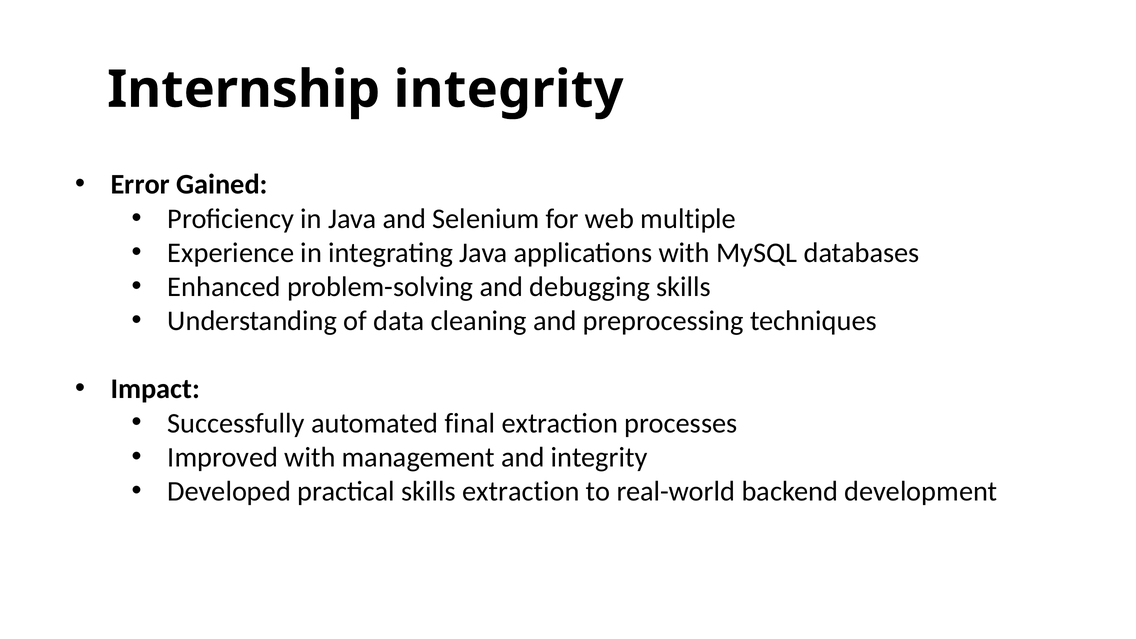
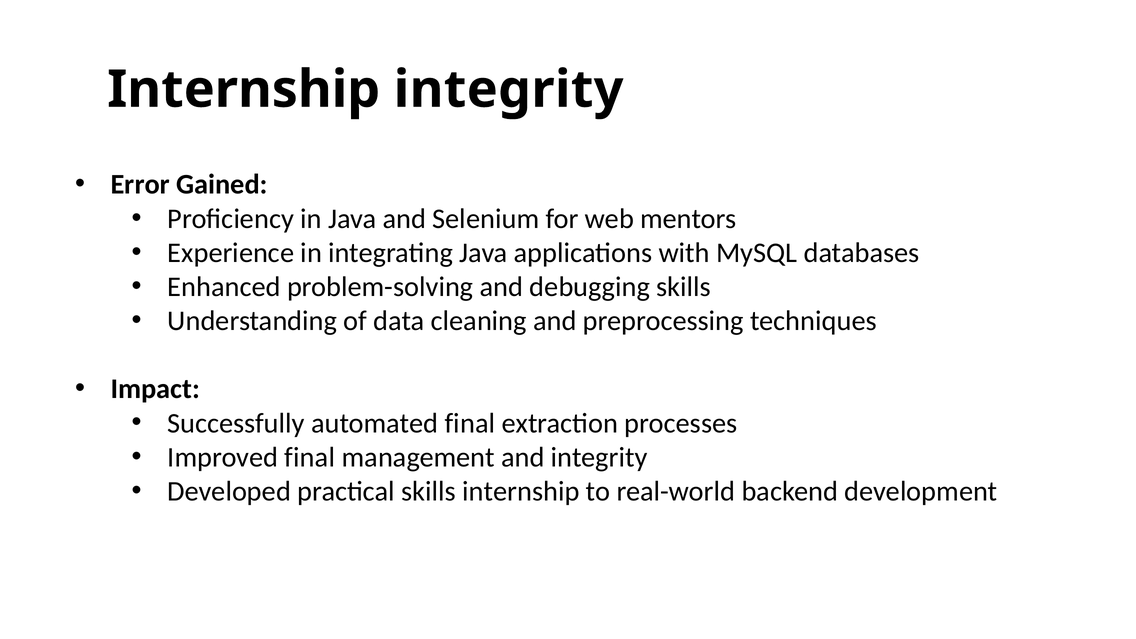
multiple: multiple -> mentors (688, 219)
Improved with: with -> final (310, 457)
skills extraction: extraction -> internship (521, 491)
